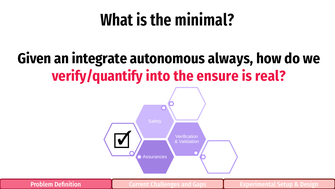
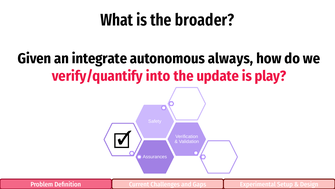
minimal: minimal -> broader (205, 20)
ensure: ensure -> update (218, 76)
real: real -> play (271, 76)
